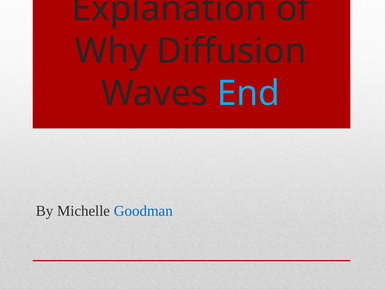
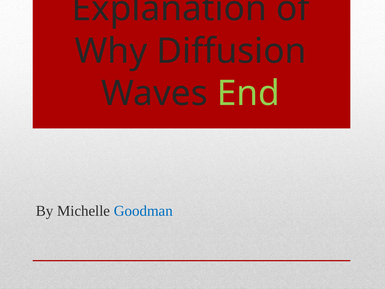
End colour: light blue -> light green (248, 93)
